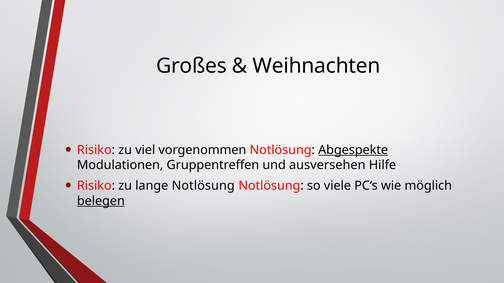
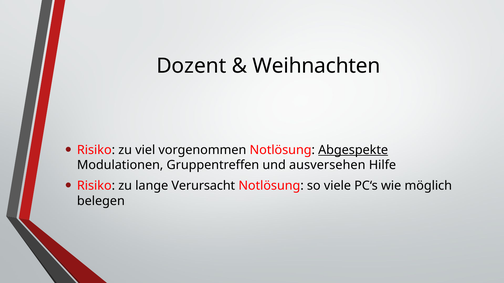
Großes: Großes -> Dozent (191, 66)
lange Notlösung: Notlösung -> Verursacht (203, 186)
belegen underline: present -> none (101, 201)
